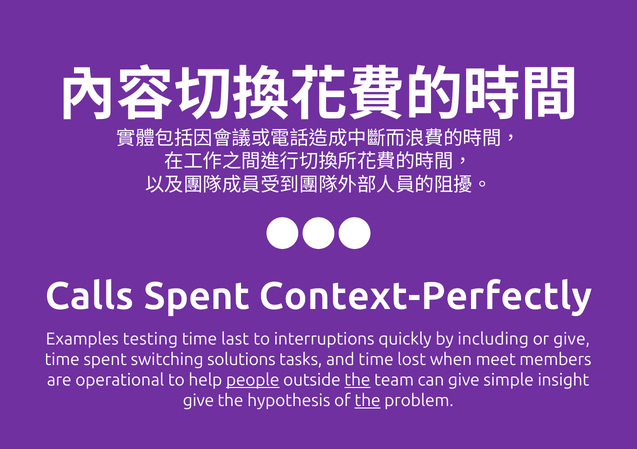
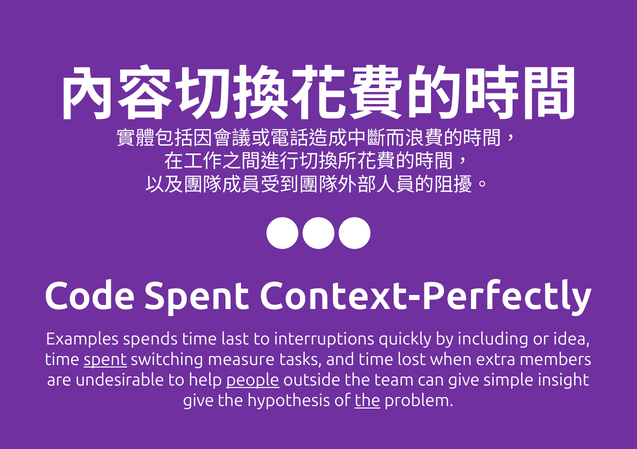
Calls: Calls -> Code (90, 296)
testing: testing -> spends (150, 339)
or give: give -> idea (572, 339)
spent underline: none -> present (105, 360)
solutions: solutions -> measure (241, 360)
meet: meet -> extra (496, 360)
operational: operational -> undesirable (120, 380)
the underline: present -> none (357, 380)
